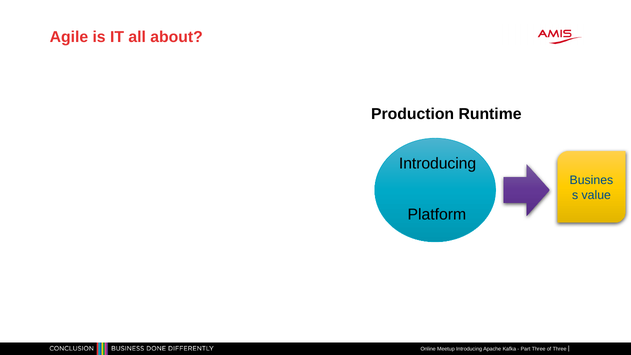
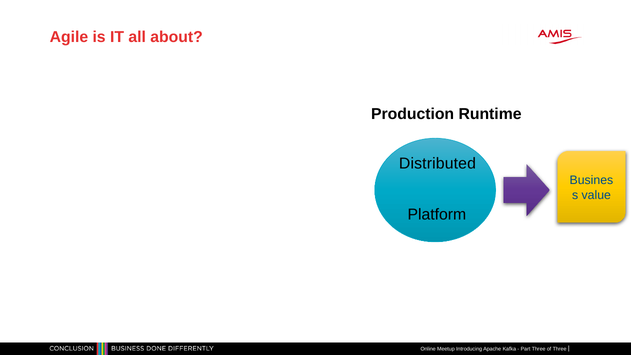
Introducing: Introducing -> Distributed (437, 163)
